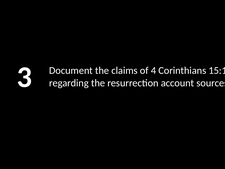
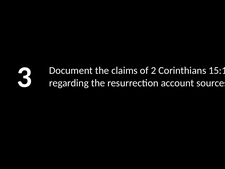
4: 4 -> 2 (154, 70)
